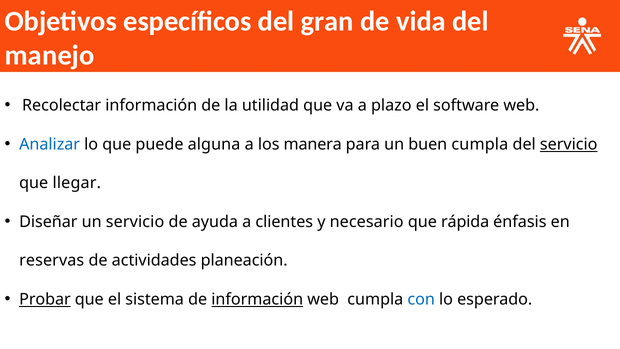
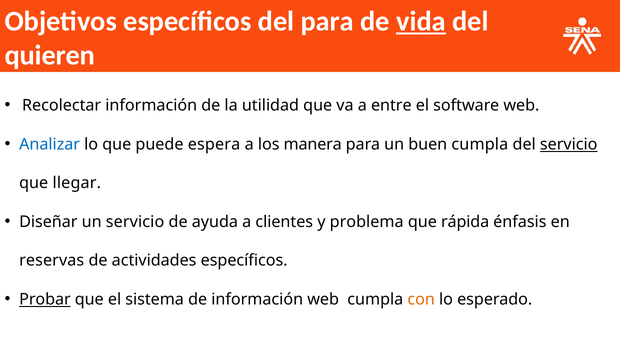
del gran: gran -> para (327, 21)
vida underline: none -> present (421, 21)
manejo: manejo -> quieren (50, 55)
plazo: plazo -> entre (391, 105)
alguna: alguna -> espera (214, 144)
necesario: necesario -> problema (367, 222)
actividades planeación: planeación -> específicos (244, 260)
información underline: present -> none (257, 299)
con colour: blue -> orange (421, 299)
